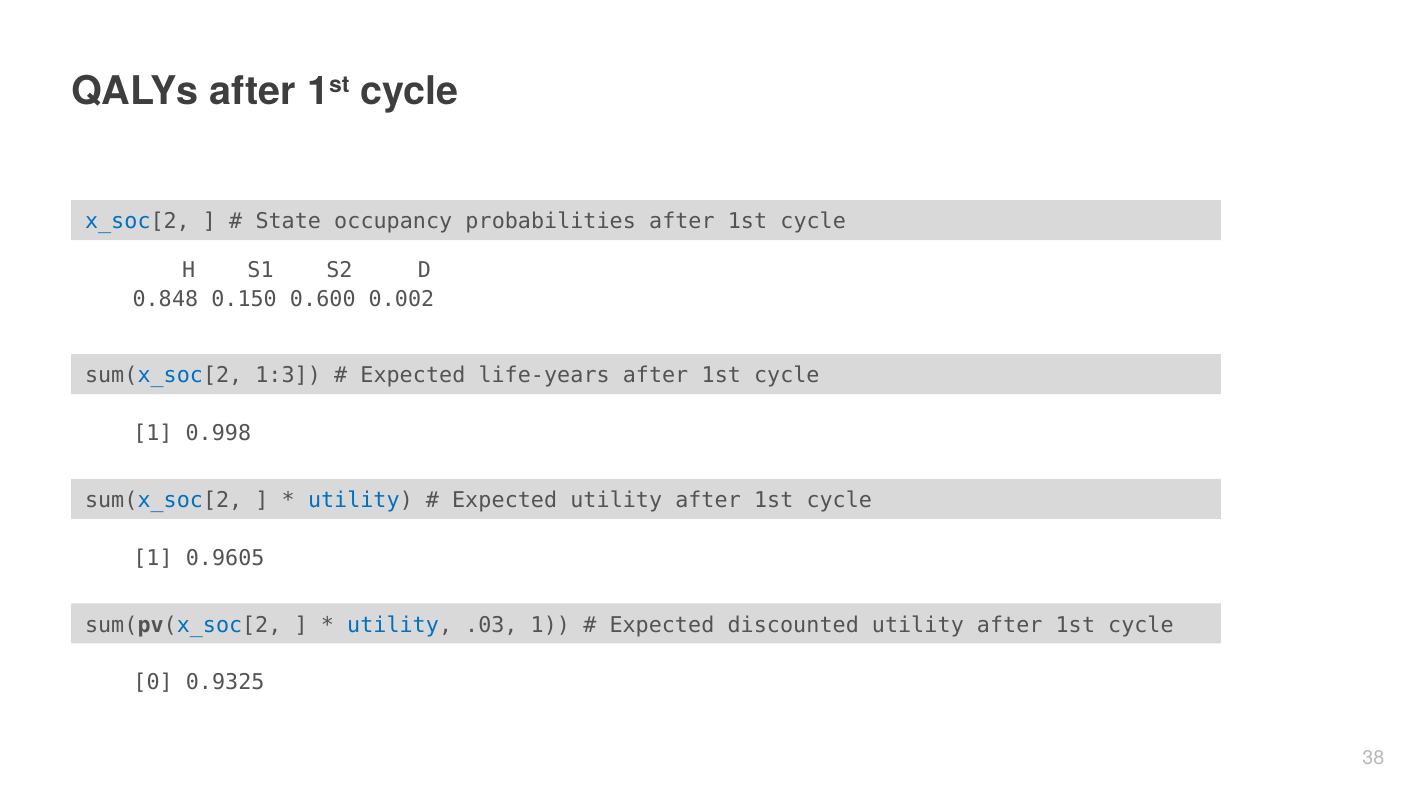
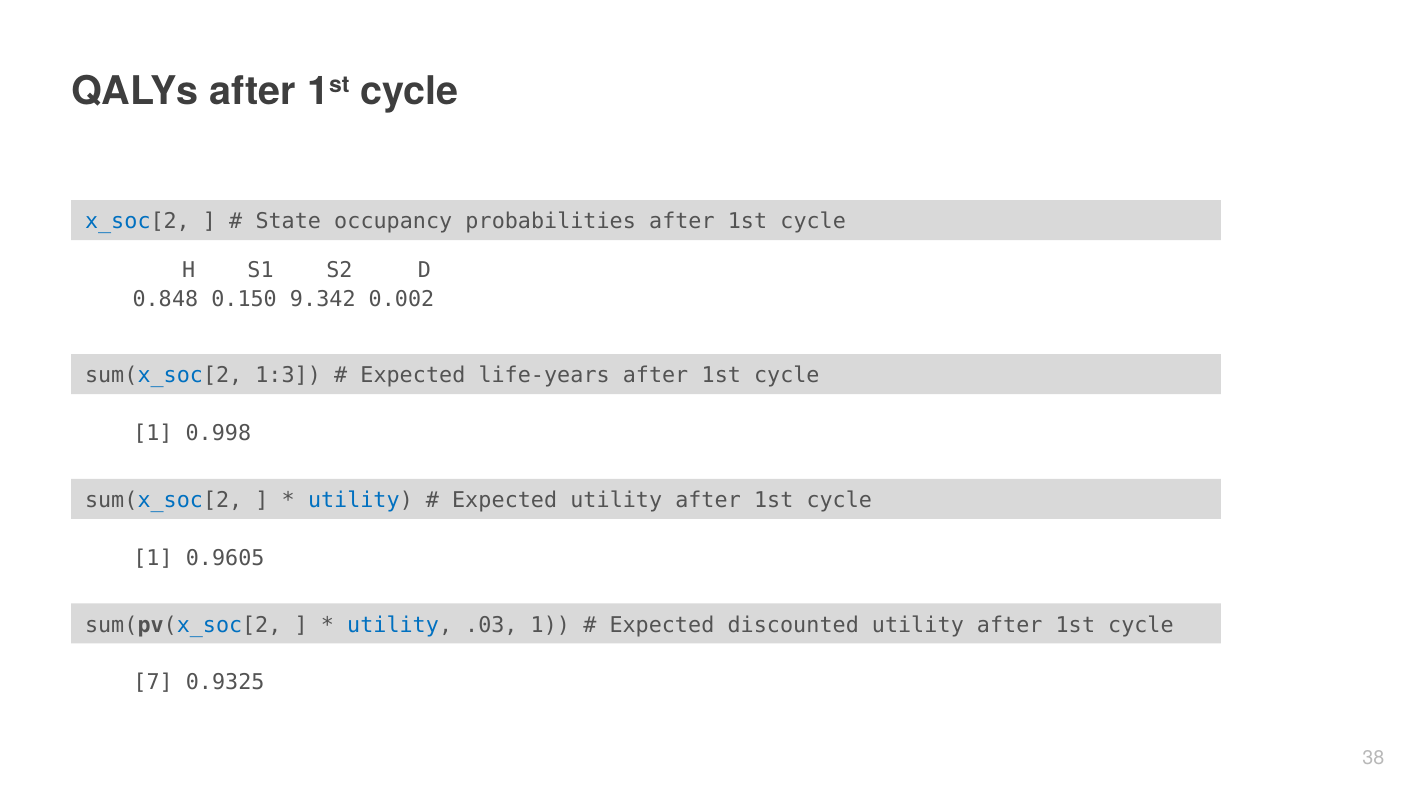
0.600: 0.600 -> 9.342 (323, 300)
0: 0 -> 7 (153, 683)
